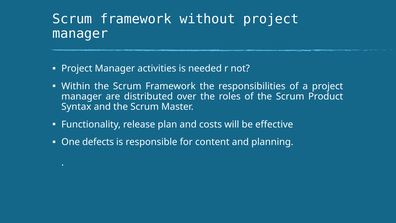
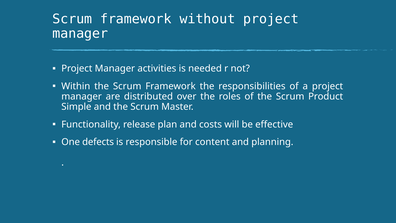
Syntax: Syntax -> Simple (76, 107)
